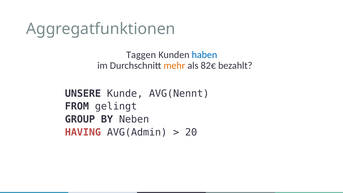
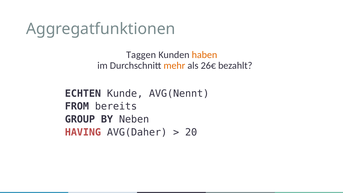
haben colour: blue -> orange (204, 55)
82€: 82€ -> 26€ (208, 66)
UNSERE: UNSERE -> ECHTEN (83, 93)
gelingt: gelingt -> bereits (116, 106)
AVG(Admin: AVG(Admin -> AVG(Daher (137, 132)
